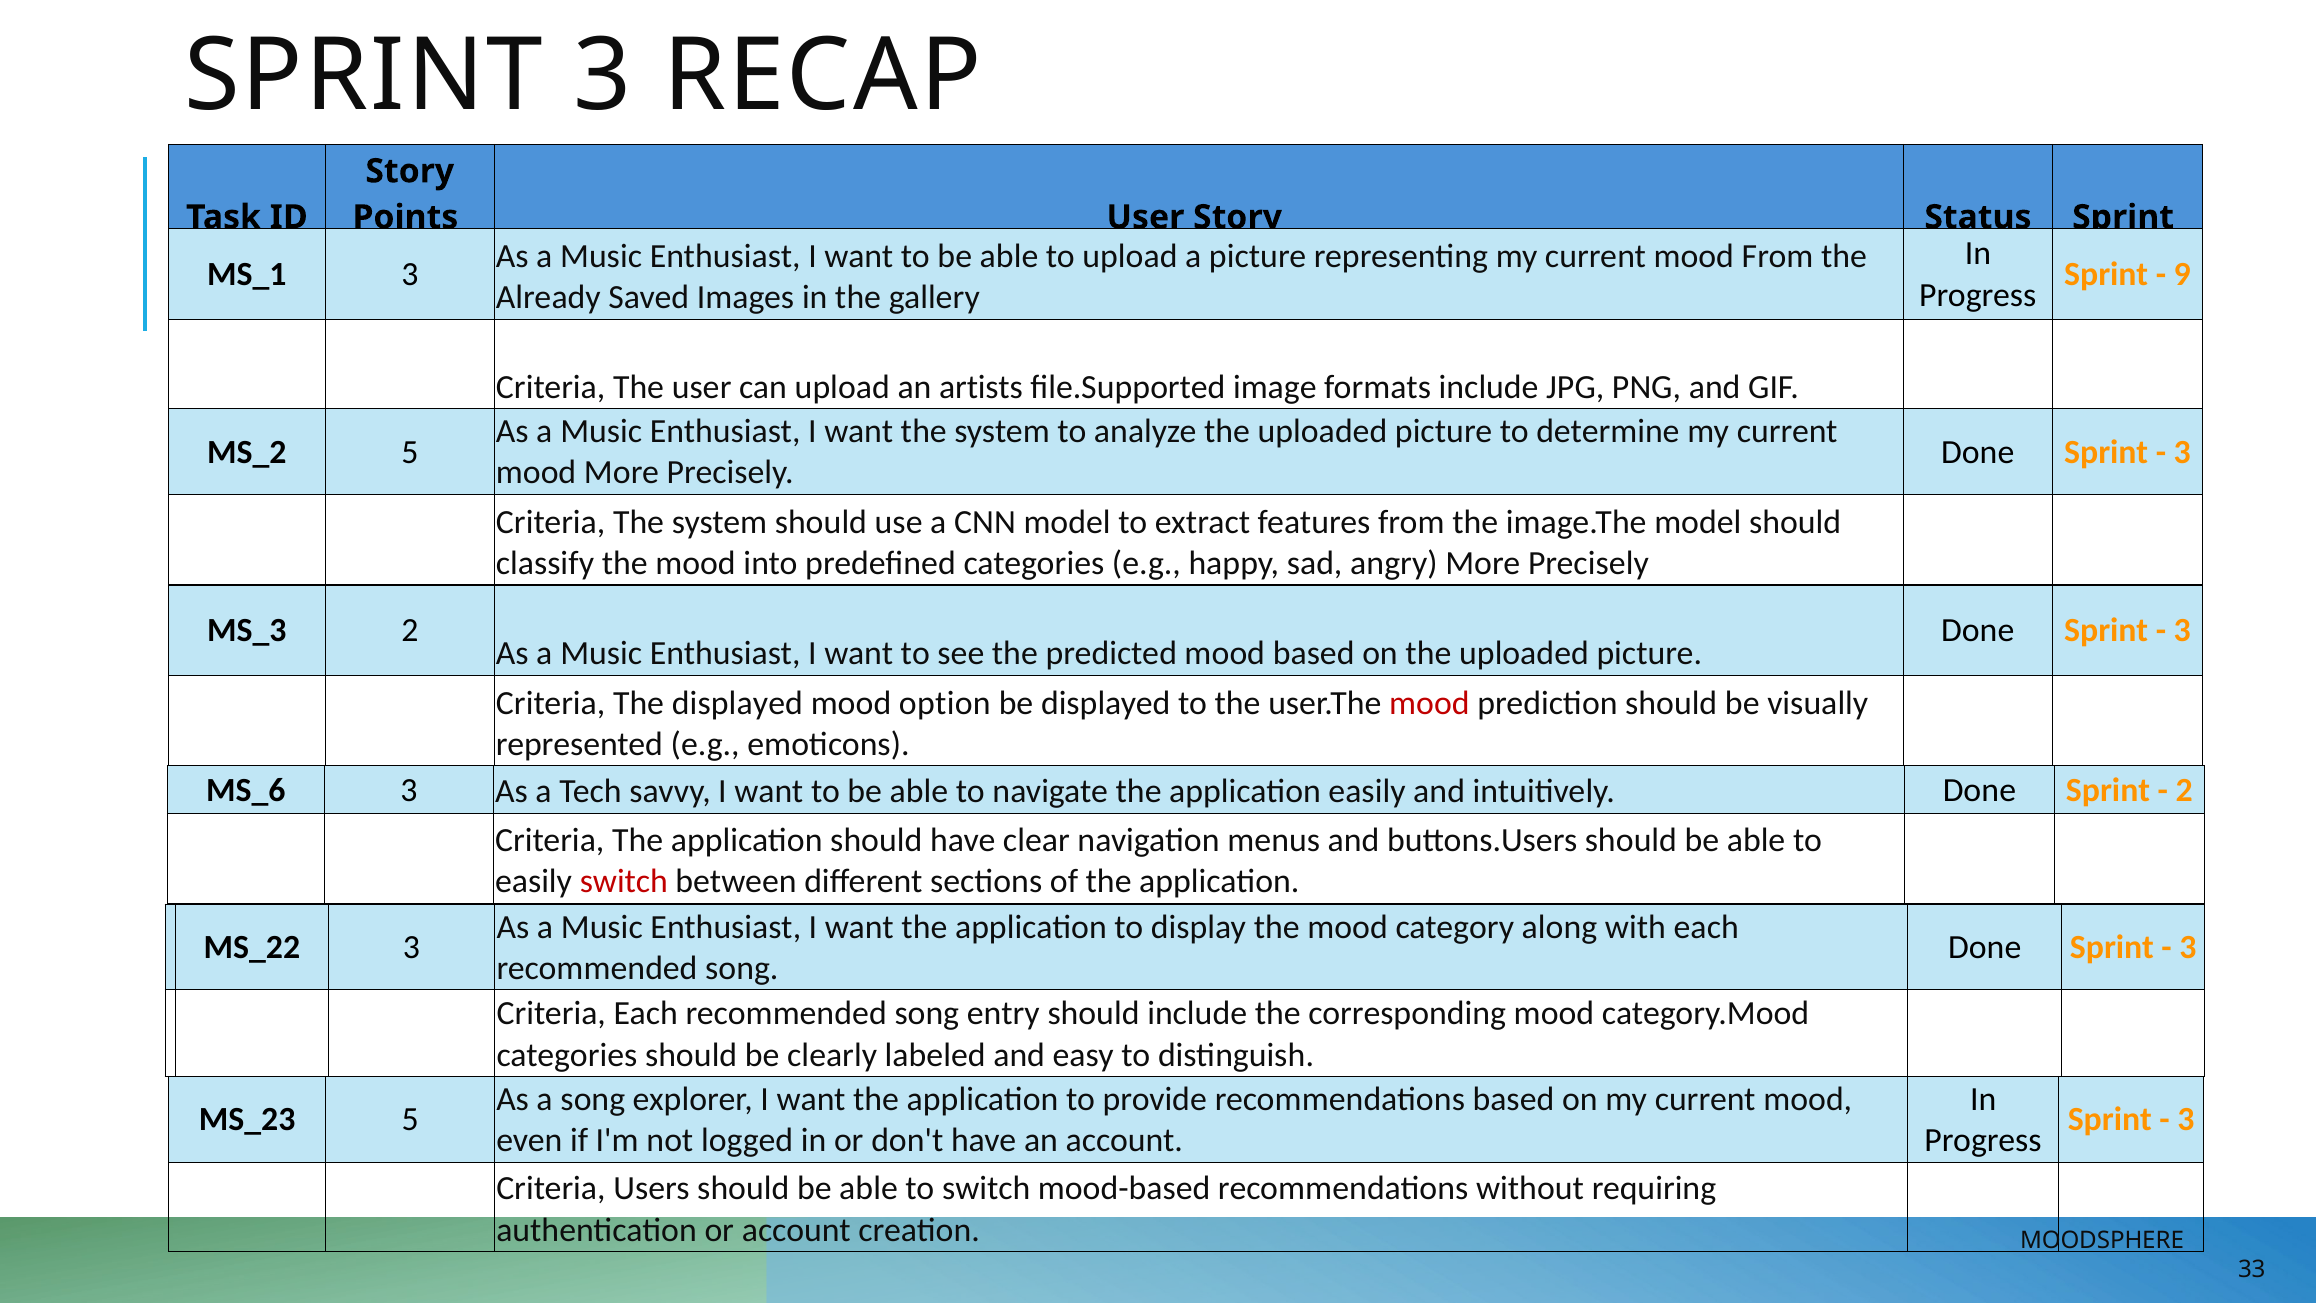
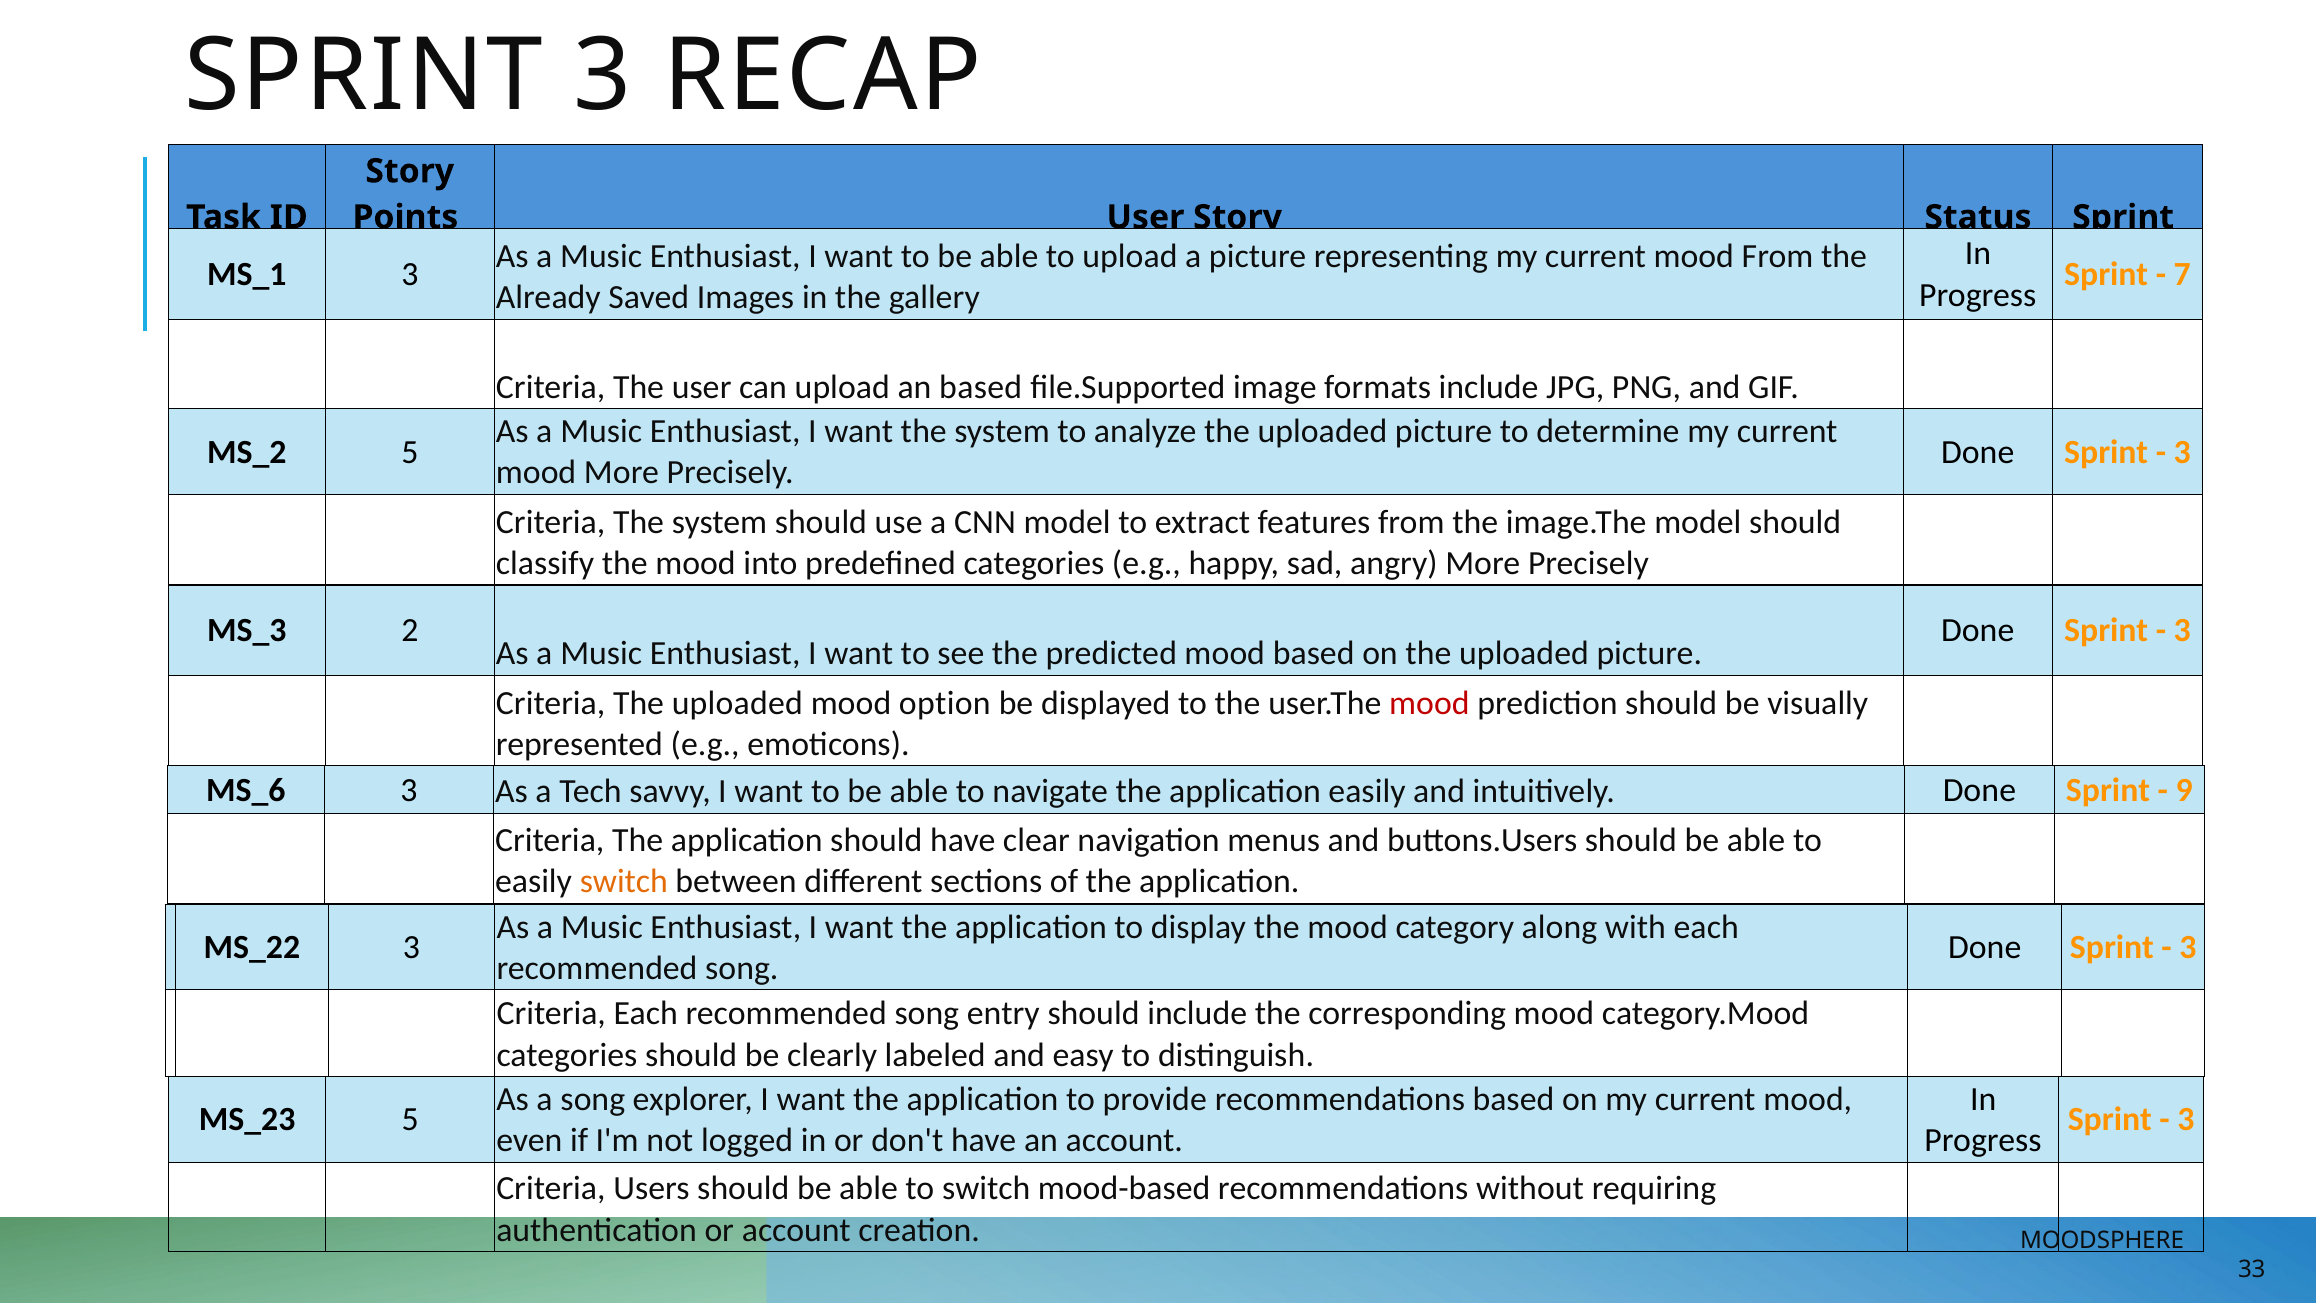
9: 9 -> 7 (2182, 274)
an artists: artists -> based (981, 388)
Criteria The displayed: displayed -> uploaded (737, 703)
2: 2 -> 9 (2184, 790)
switch colour: red -> orange (624, 881)
